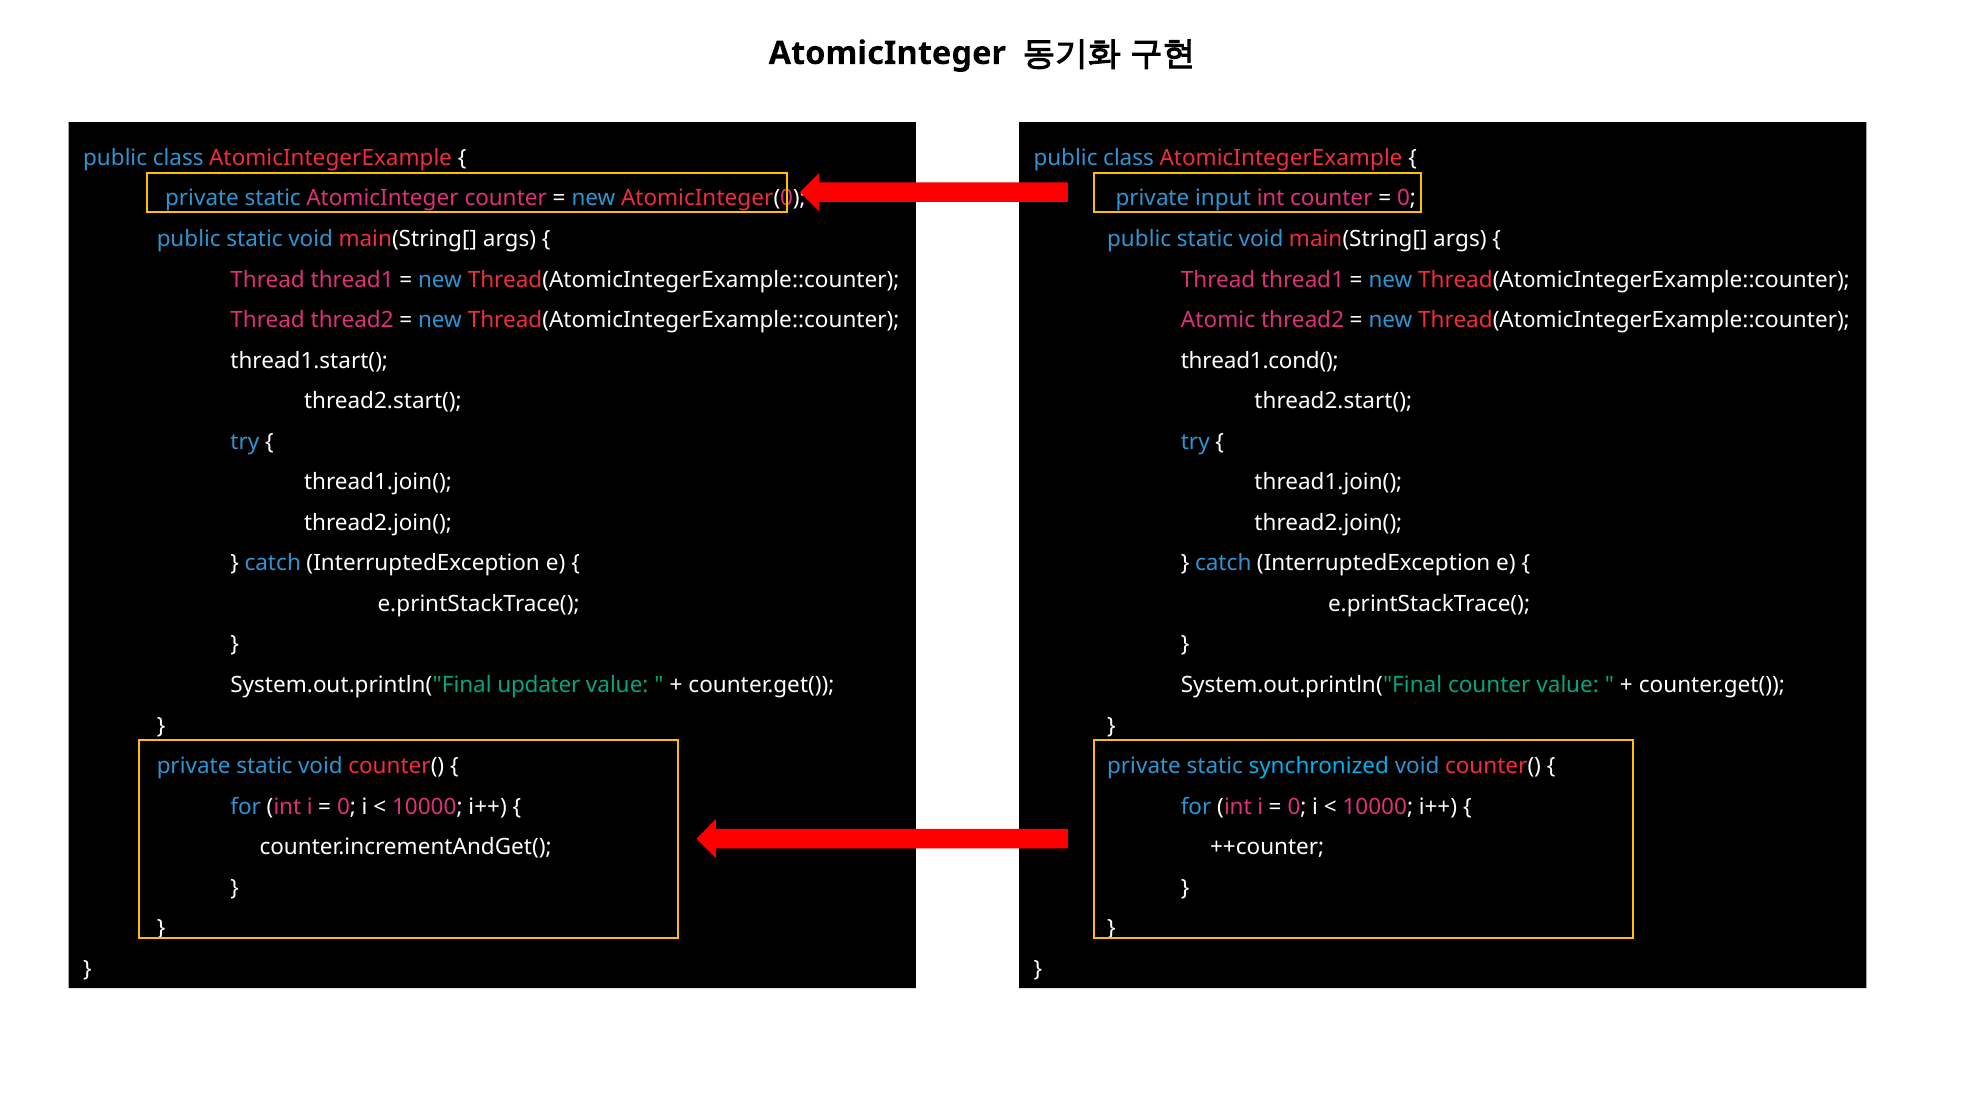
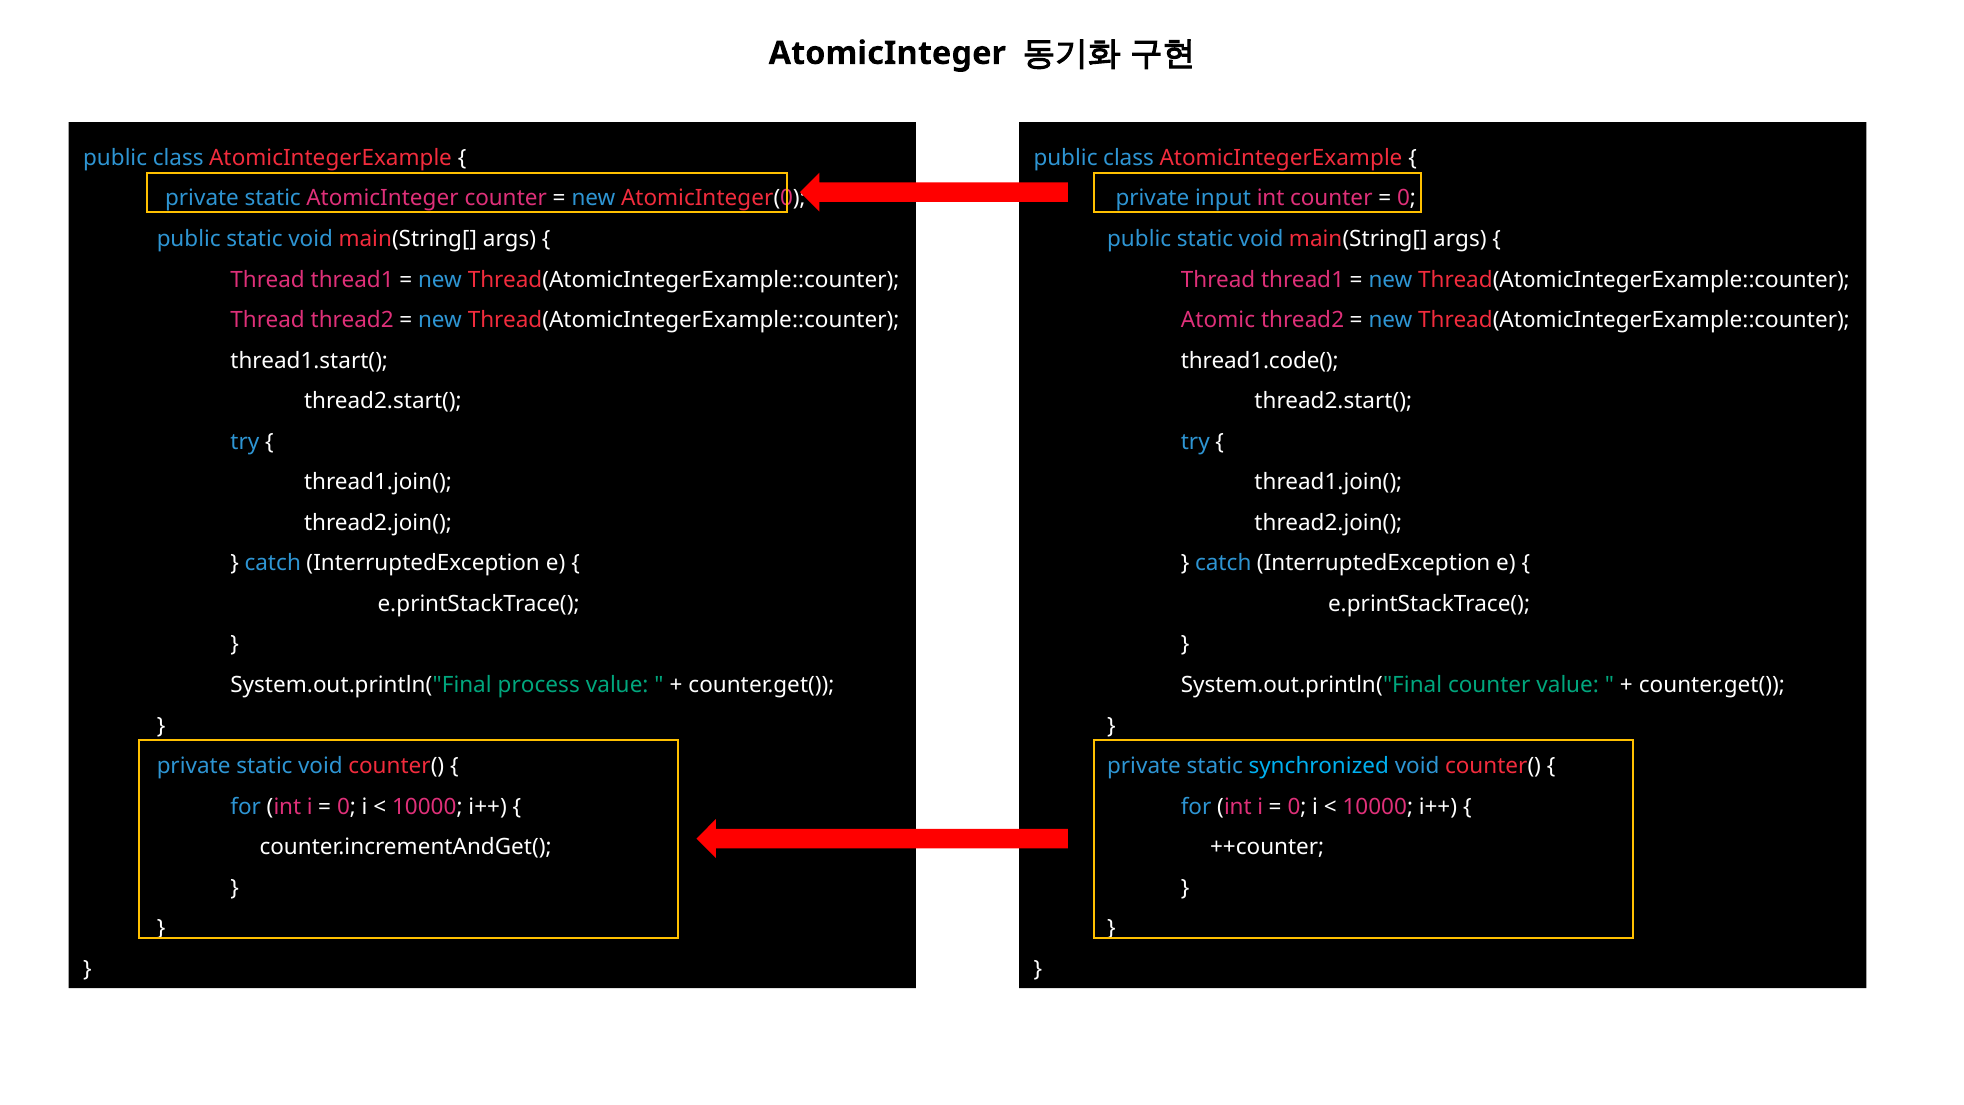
thread1.cond(: thread1.cond( -> thread1.code( (1260, 361)
updater: updater -> process (539, 685)
